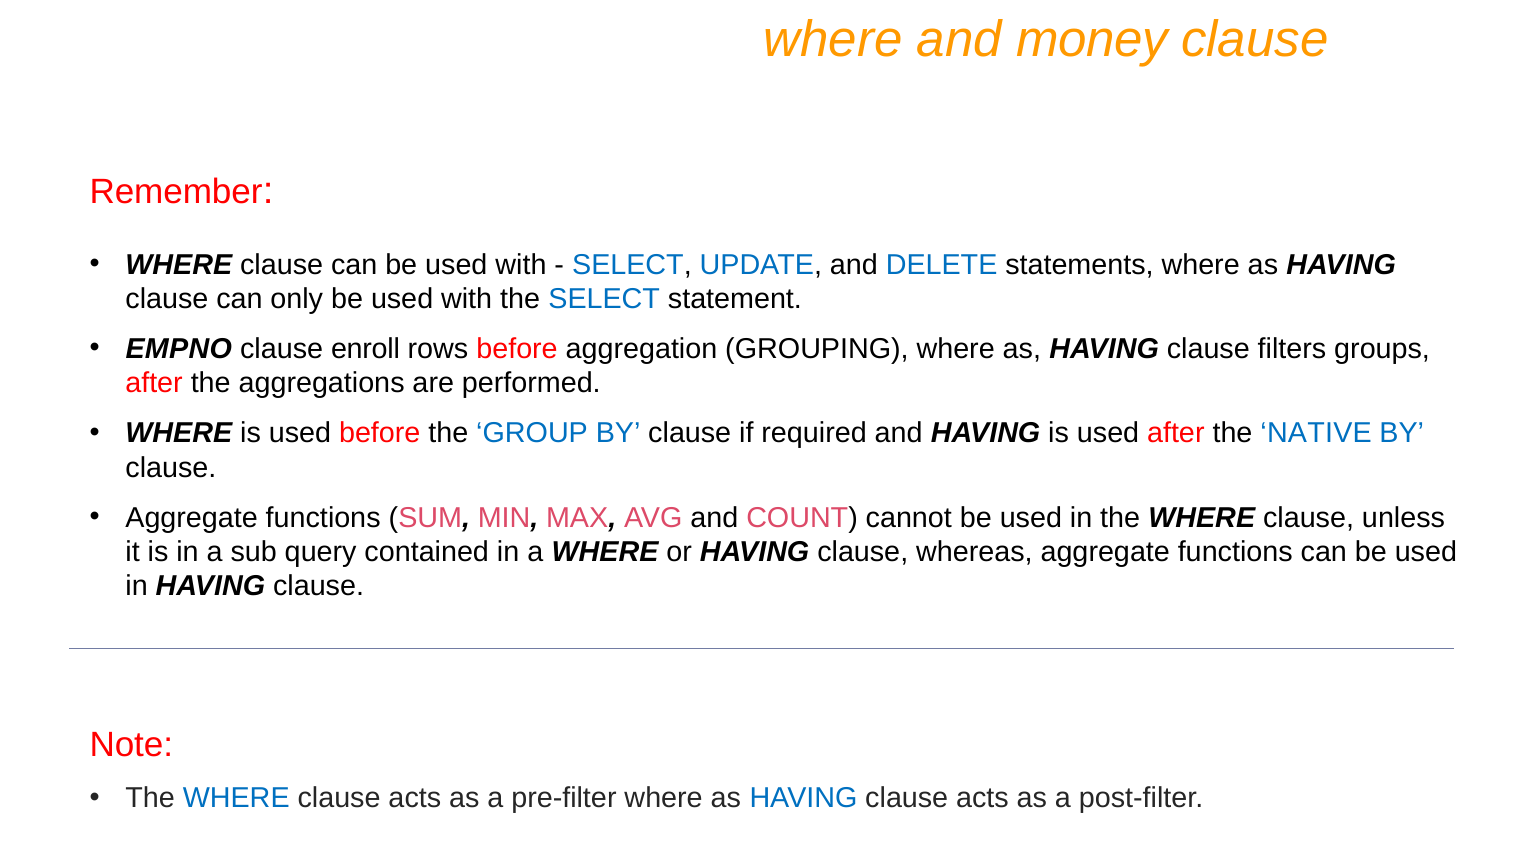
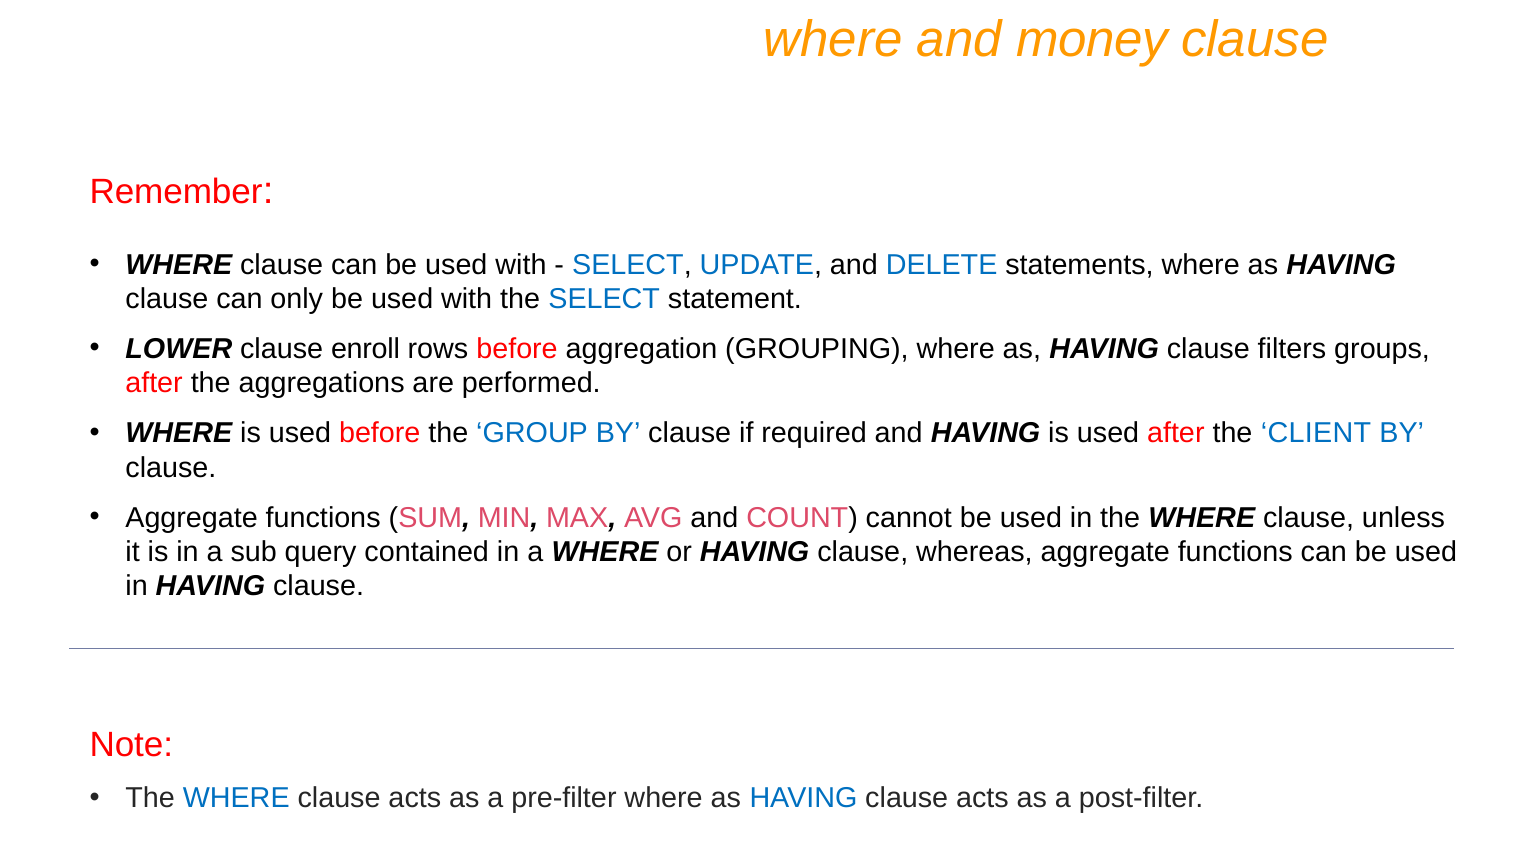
EMPNO: EMPNO -> LOWER (179, 349)
NATIVE: NATIVE -> CLIENT (1316, 433)
